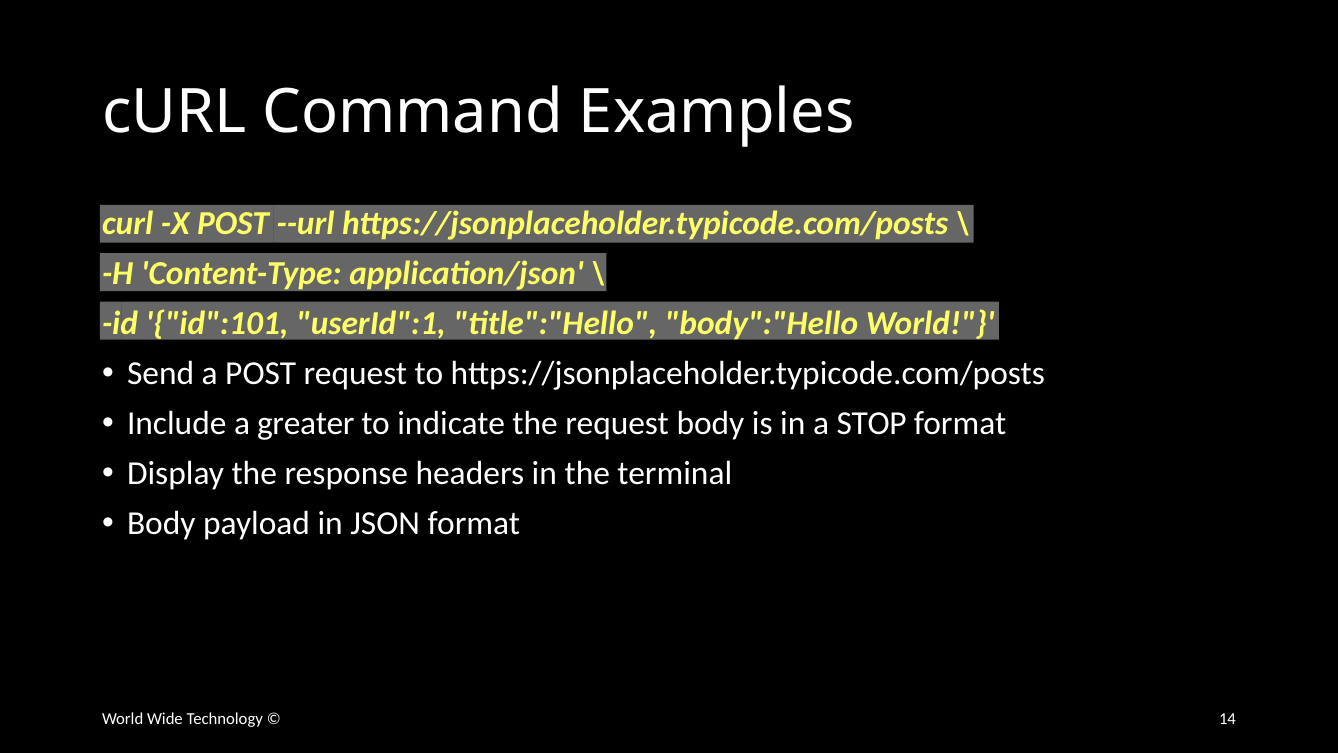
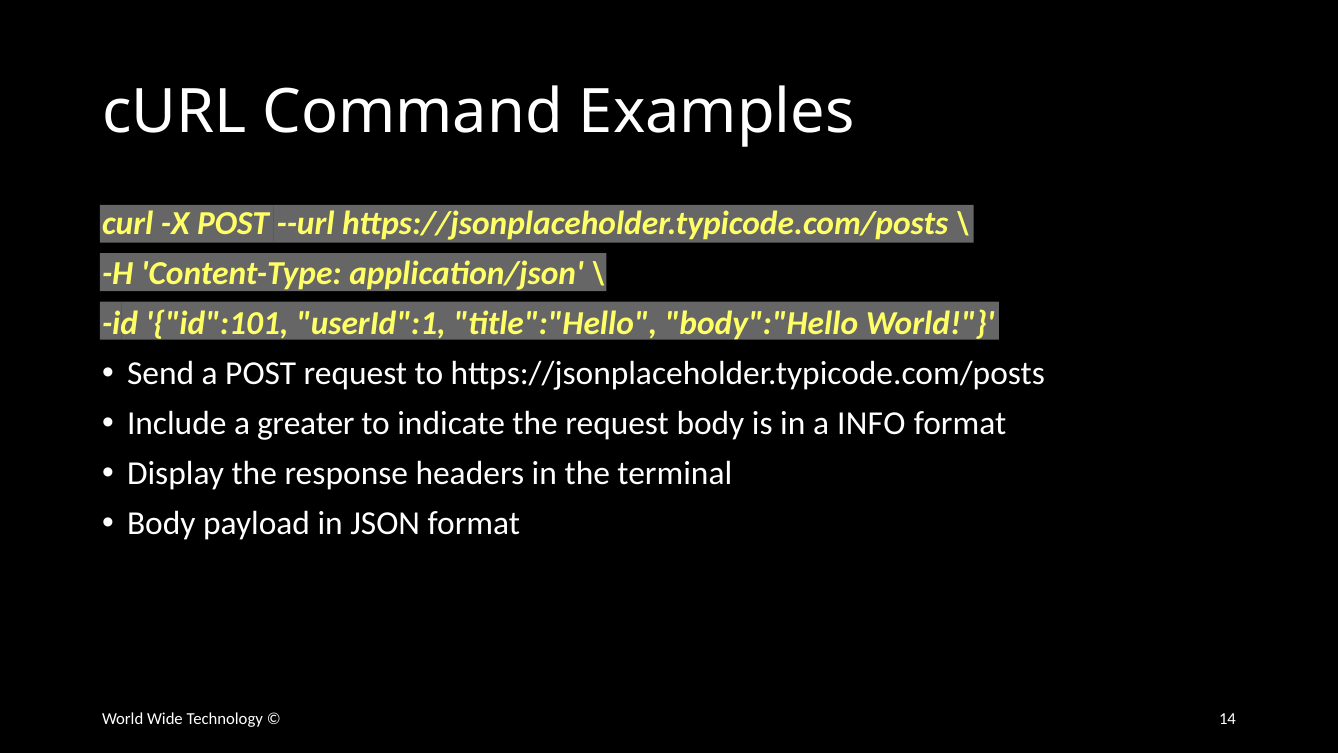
STOP: STOP -> INFO (871, 423)
